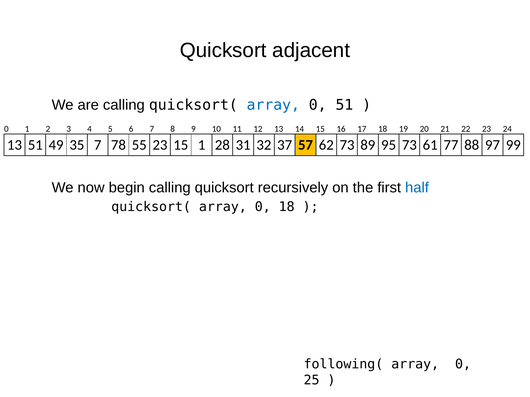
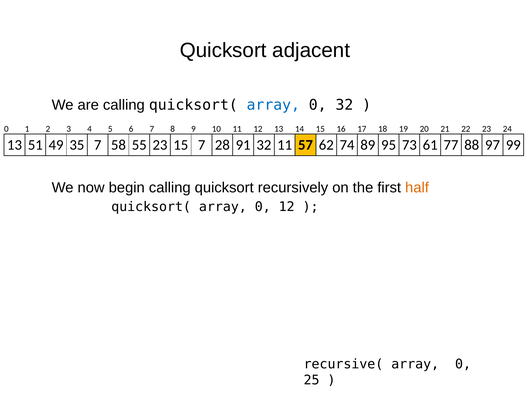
0 51: 51 -> 32 (344, 105)
78: 78 -> 58 (118, 145)
15 1: 1 -> 7 (202, 145)
31: 31 -> 91 (243, 145)
32 37: 37 -> 11 (285, 145)
62 73: 73 -> 74 (347, 145)
half colour: blue -> orange (417, 188)
0 18: 18 -> 12 (287, 207)
following(: following( -> recursive( (343, 365)
